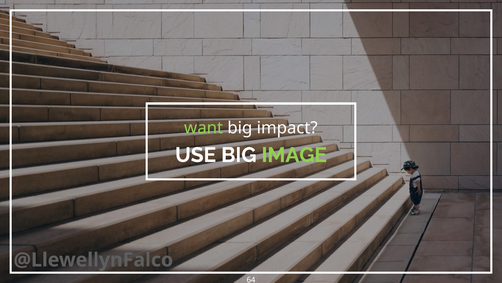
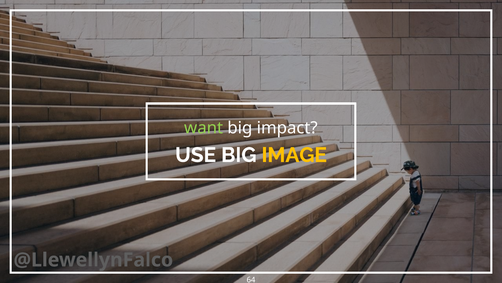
IMAGE colour: light green -> yellow (294, 155)
